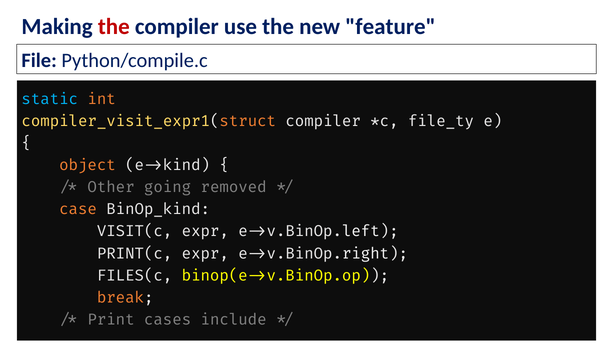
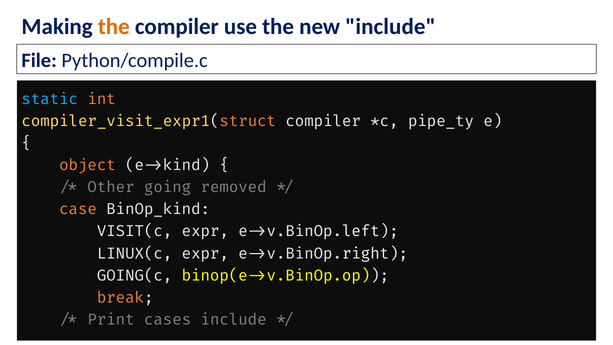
the colour: red -> orange (114, 27)
new feature: feature -> include (390, 27)
file_ty: file_ty -> pipe_ty (441, 121)
PRINT(c: PRINT(c -> LINUX(c (135, 253)
FILES(c: FILES(c -> GOING(c (135, 275)
